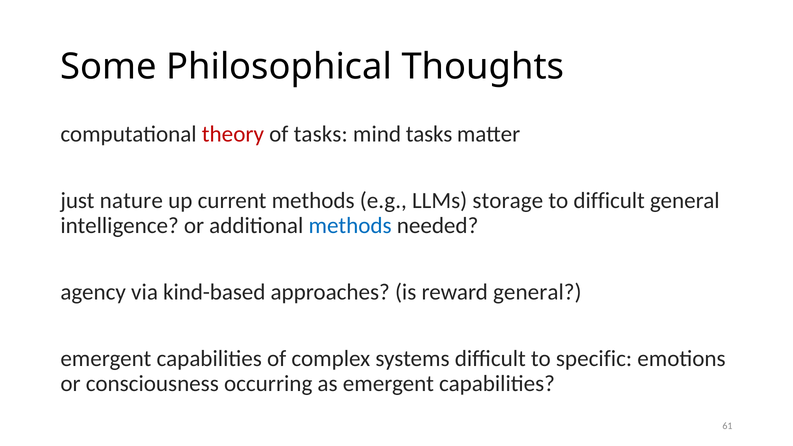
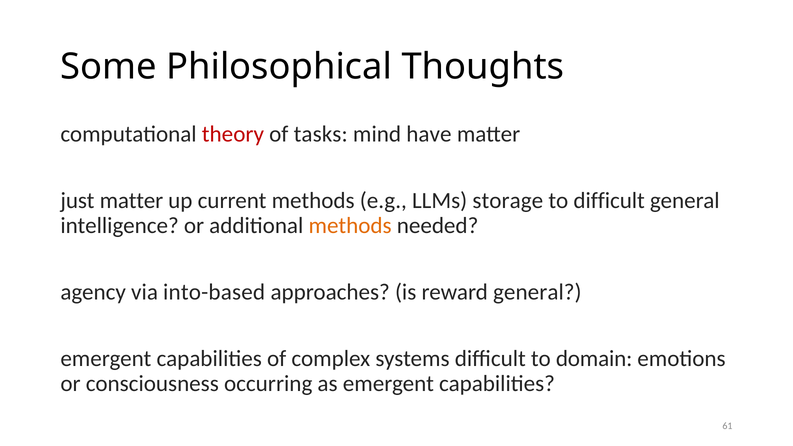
mind tasks: tasks -> have (429, 134)
just nature: nature -> matter (131, 201)
methods colour: blue -> orange (350, 226)
kind-based: kind-based -> into-based (214, 292)
specific: specific -> domain (594, 359)
